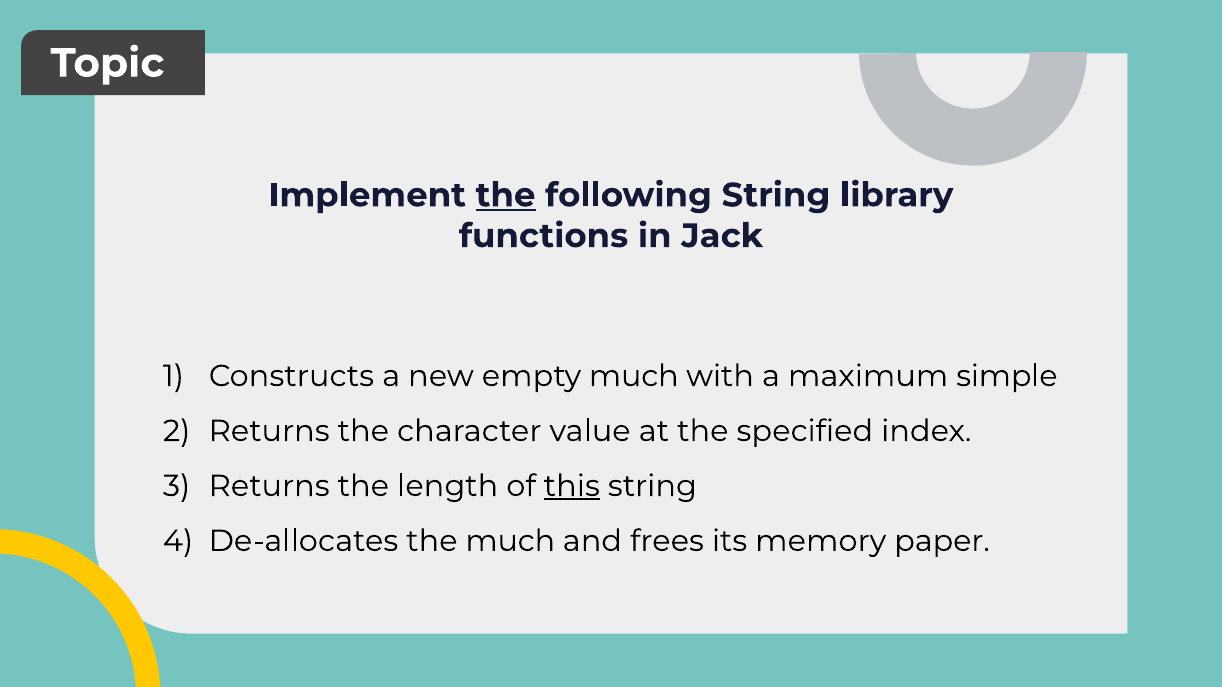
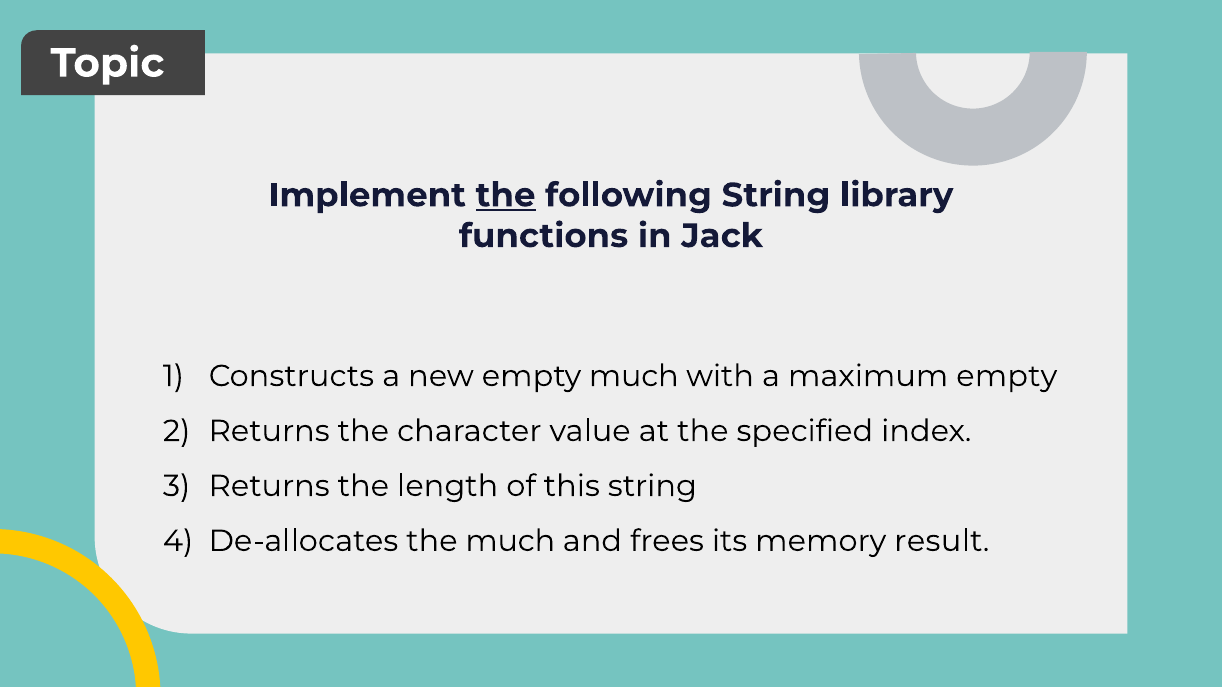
maximum simple: simple -> empty (1007, 376)
this underline: present -> none (572, 486)
paper: paper -> result (942, 541)
